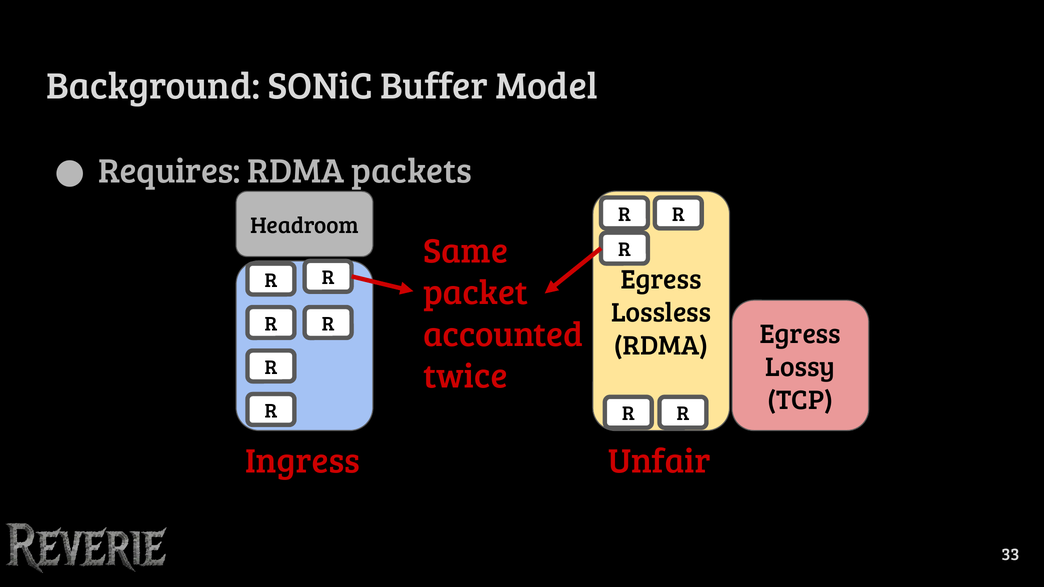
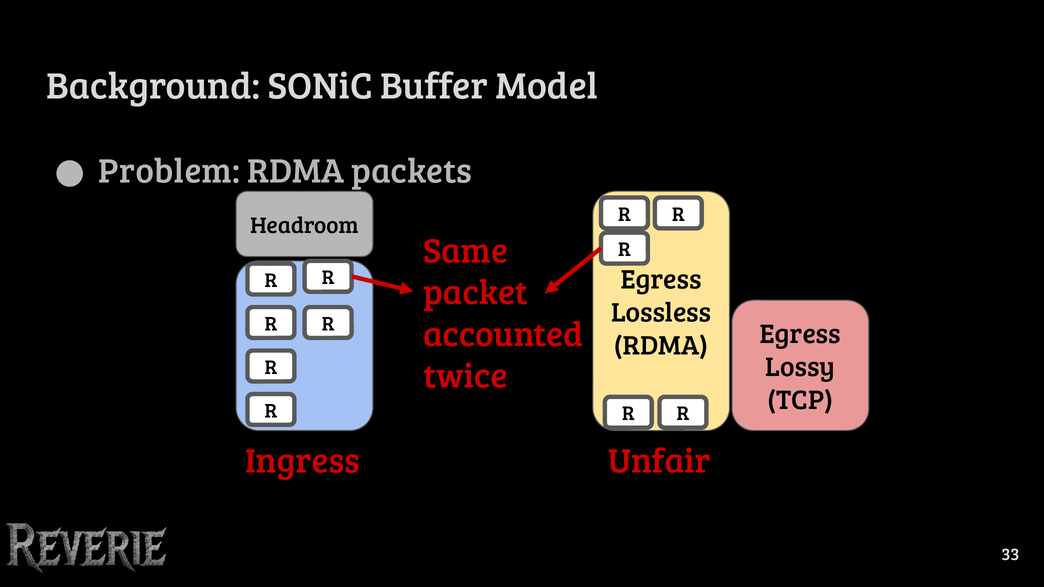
Requires: Requires -> Problem (169, 172)
